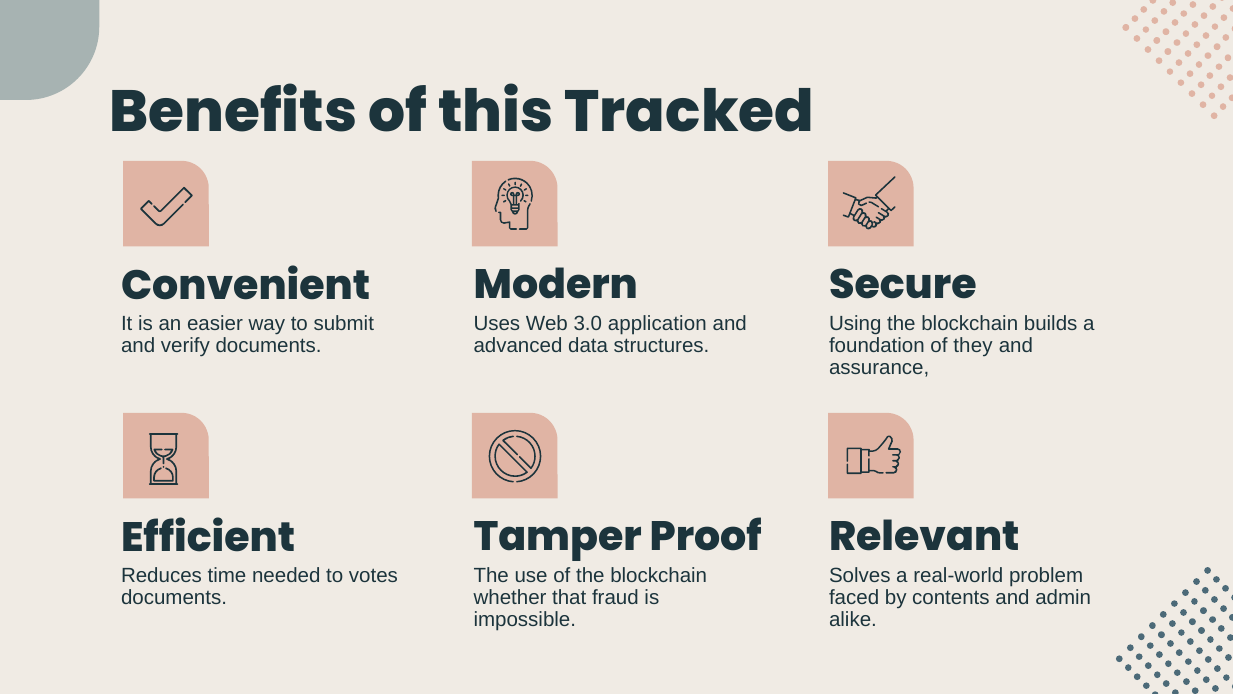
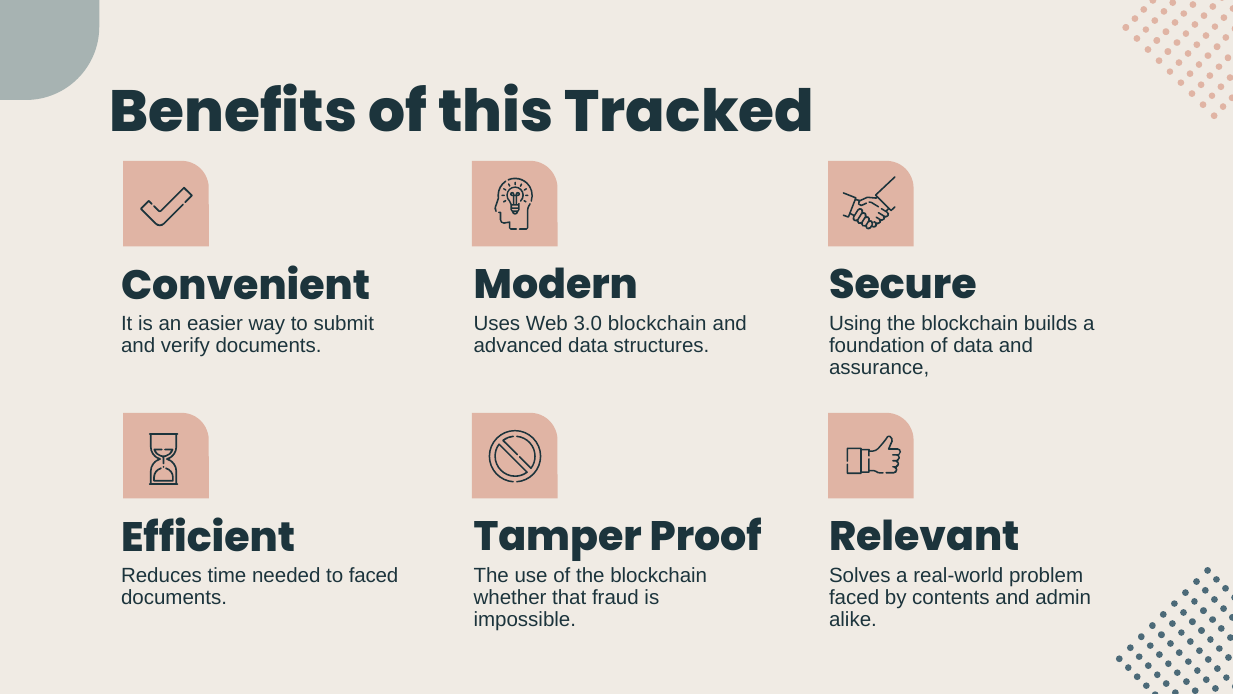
application: application -> blockchain (657, 323)
of they: they -> data (973, 346)
to votes: votes -> faced (374, 575)
